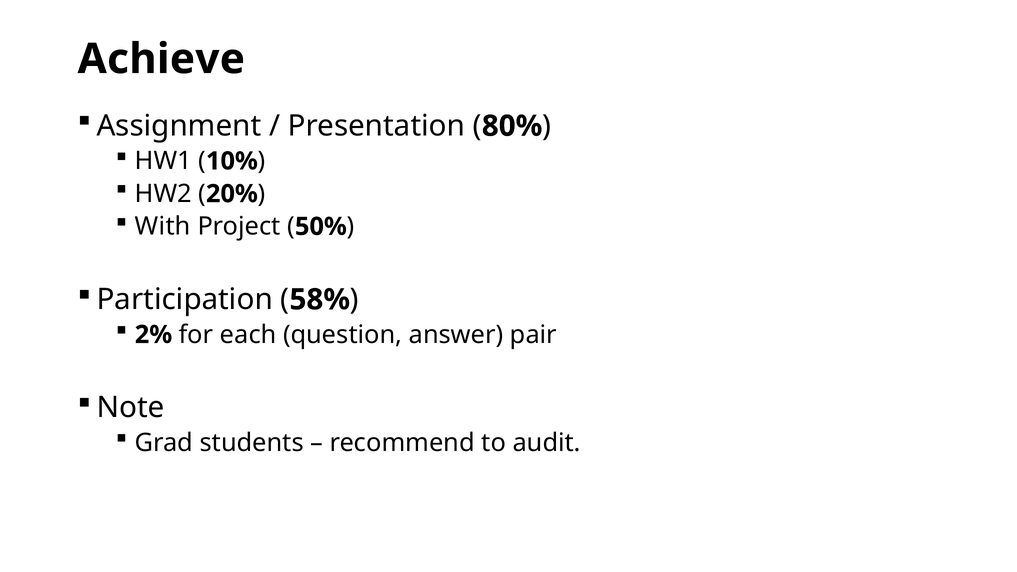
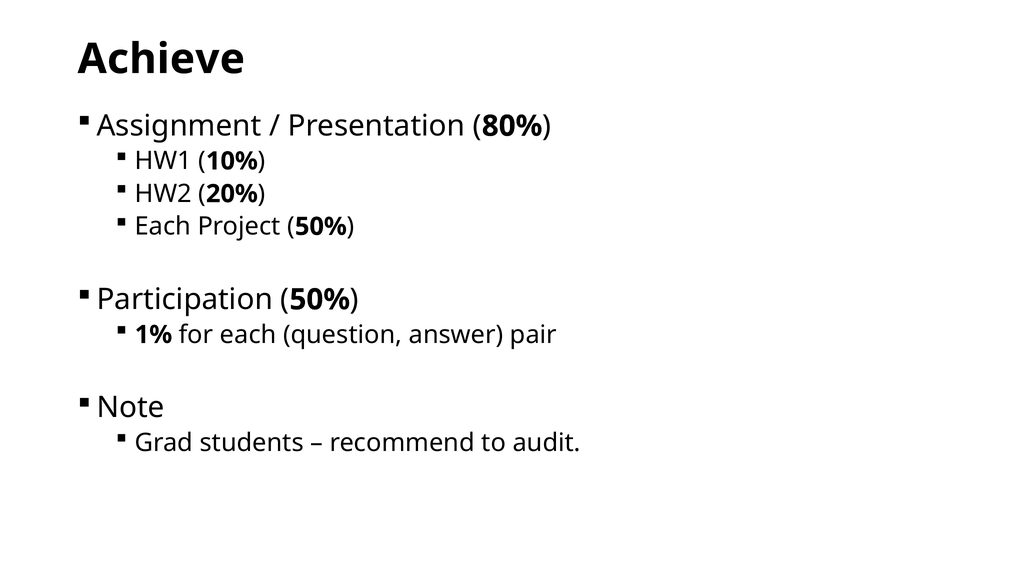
With: With -> Each (163, 227)
58%: 58% -> 50% (320, 300)
2%: 2% -> 1% (153, 335)
